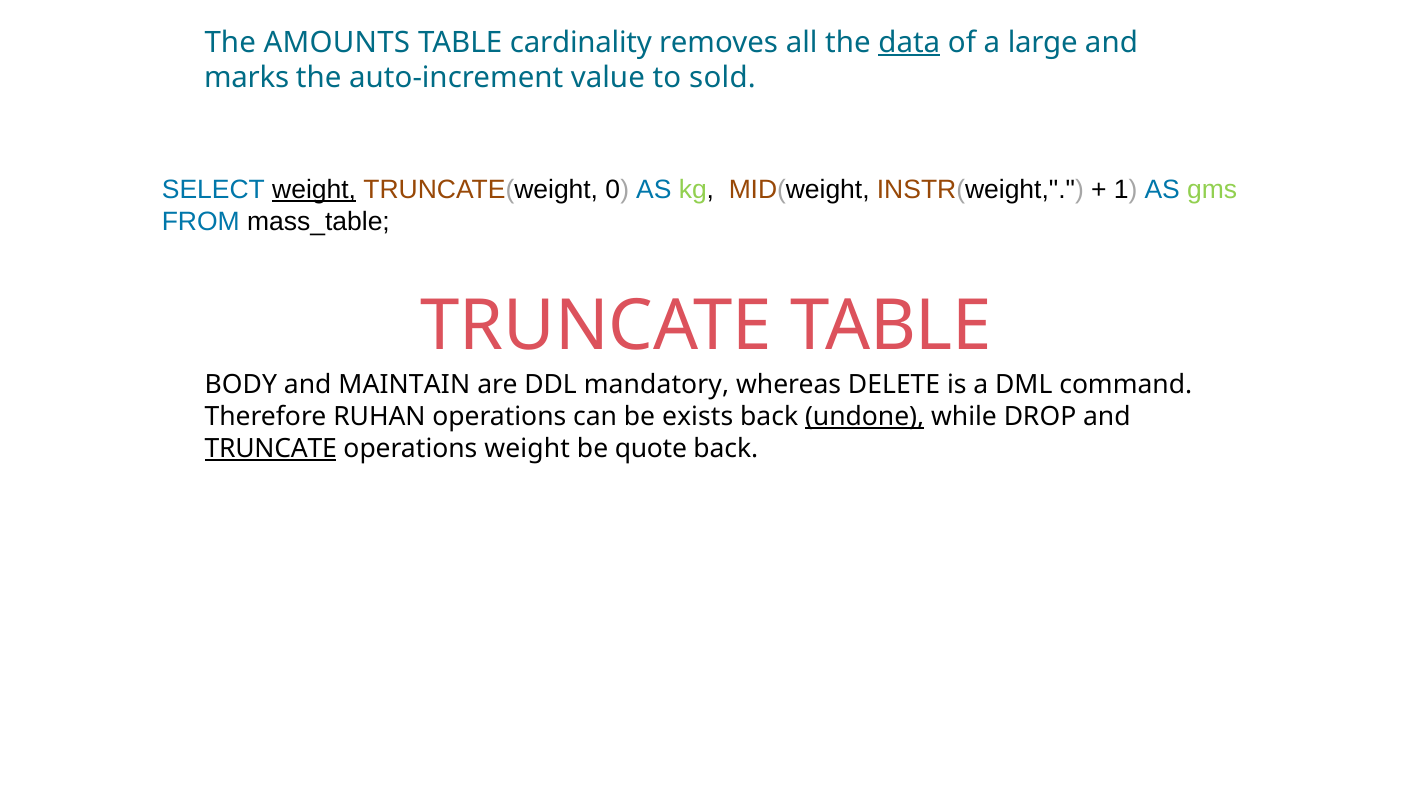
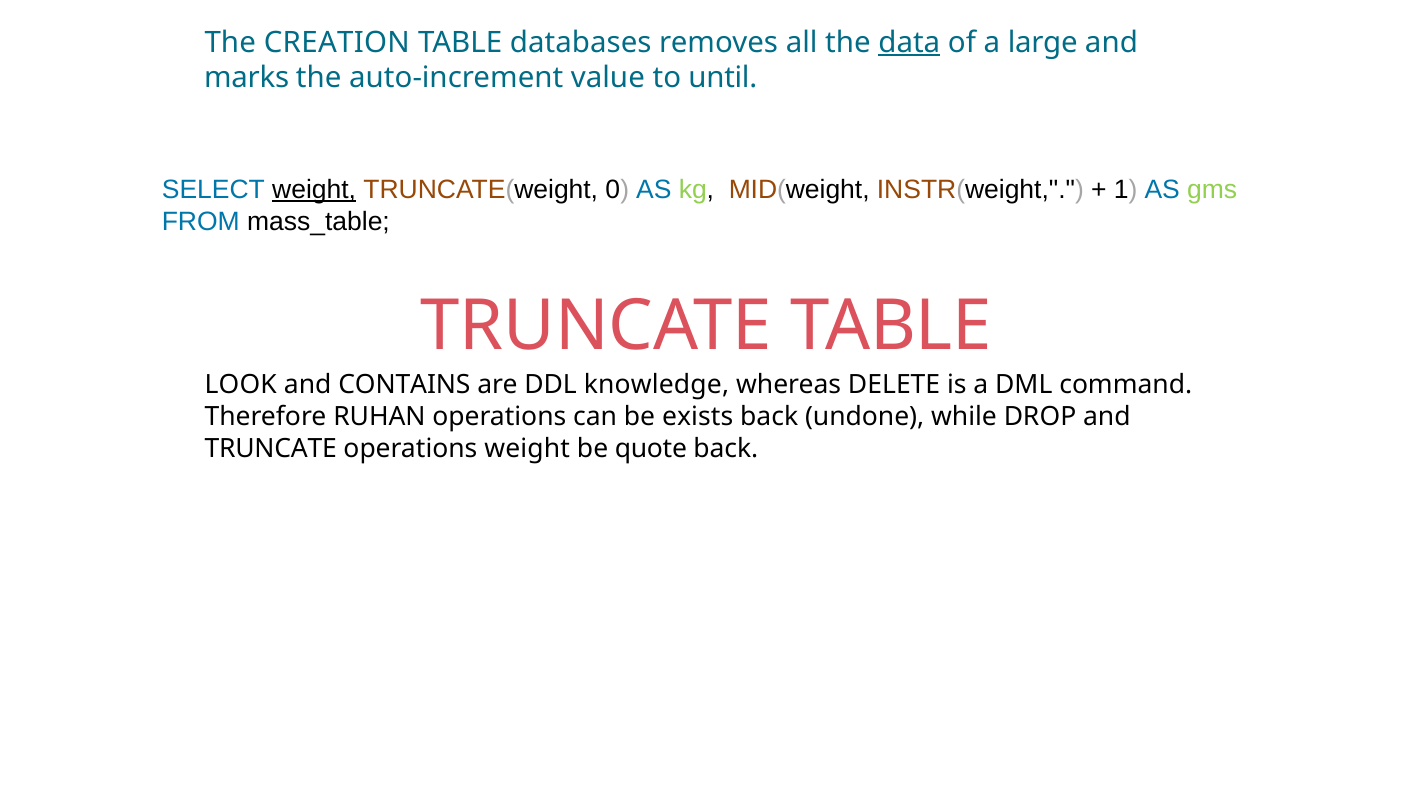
AMOUNTS: AMOUNTS -> CREATION (337, 43)
cardinality: cardinality -> databases (581, 43)
sold: sold -> until (723, 78)
BODY: BODY -> LOOK (241, 385)
MAINTAIN: MAINTAIN -> CONTAINS (404, 385)
mandatory: mandatory -> knowledge (656, 385)
undone underline: present -> none (865, 417)
TRUNCATE underline: present -> none (271, 449)
